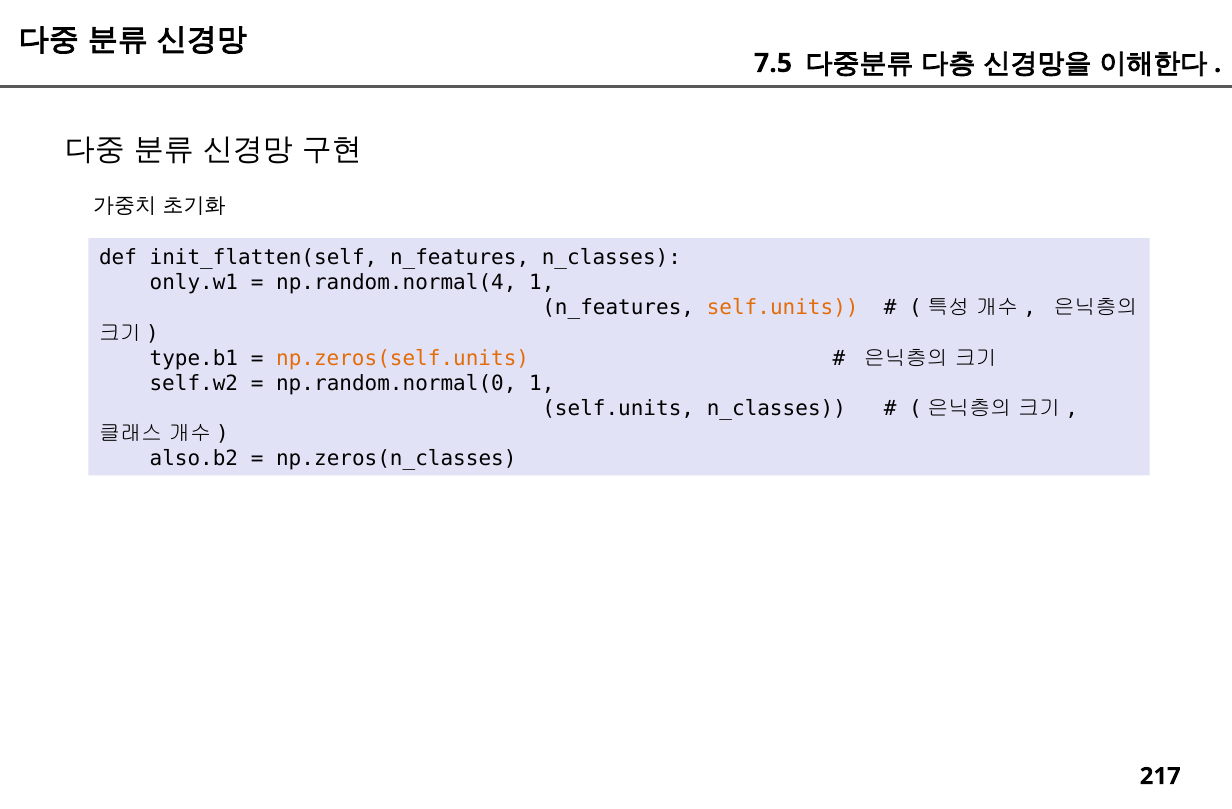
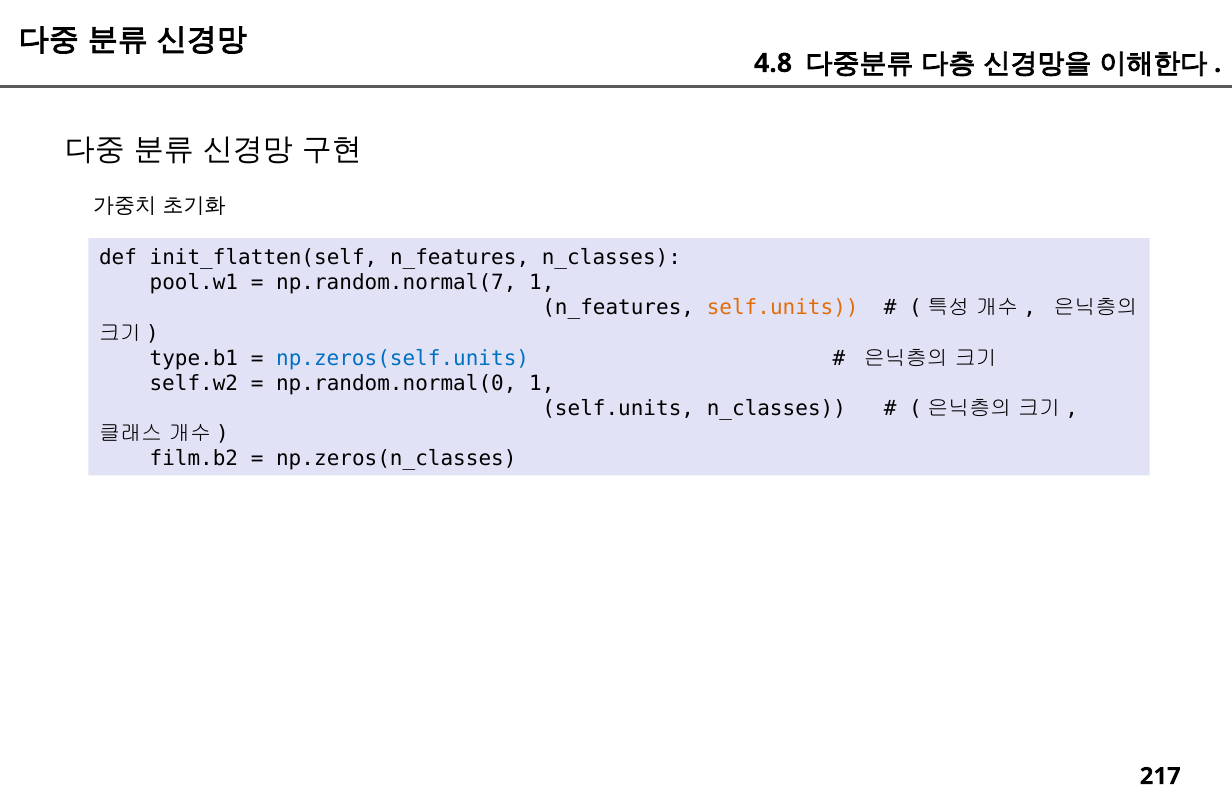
7.5: 7.5 -> 4.8 (773, 63)
only.w1: only.w1 -> pool.w1 (194, 283)
np.random.normal(4: np.random.normal(4 -> np.random.normal(7 (396, 283)
np.zeros(self.units colour: orange -> blue (403, 358)
also.b2: also.b2 -> film.b2 (194, 459)
